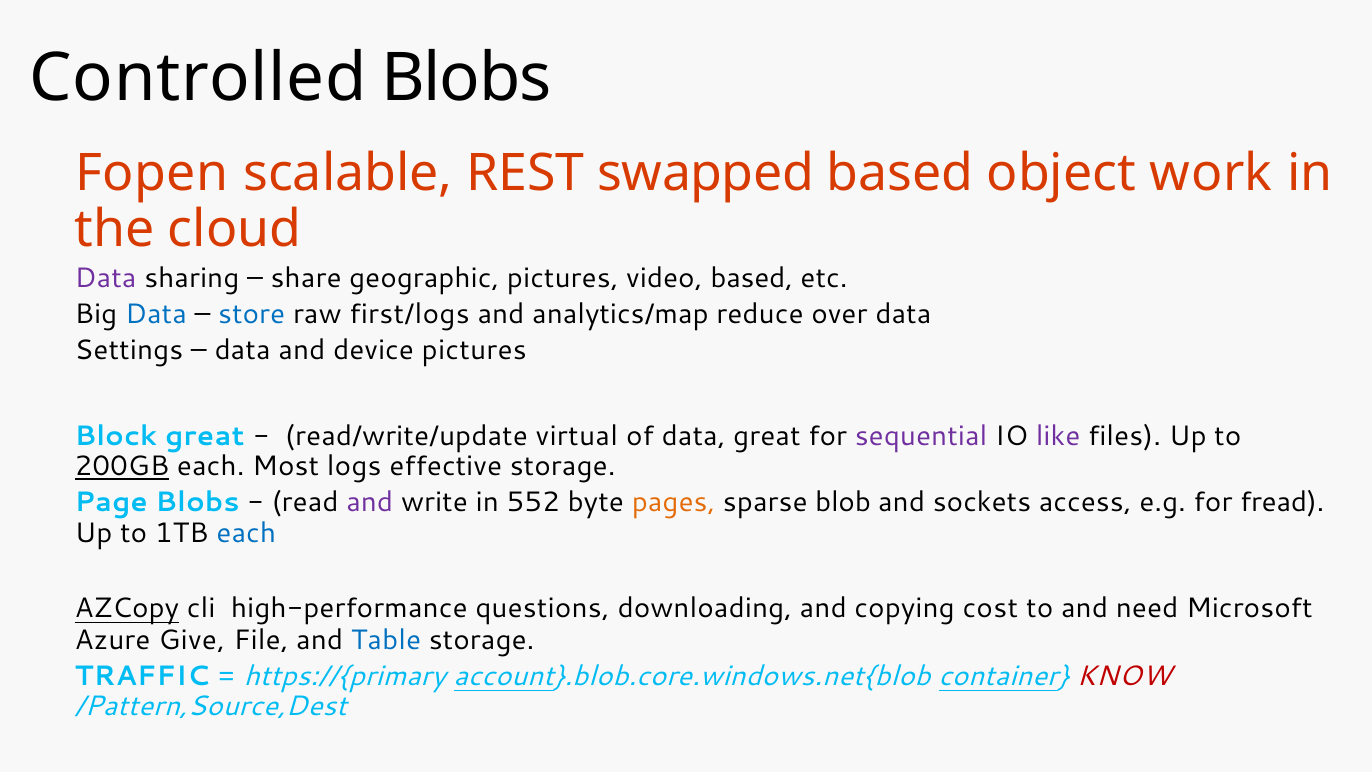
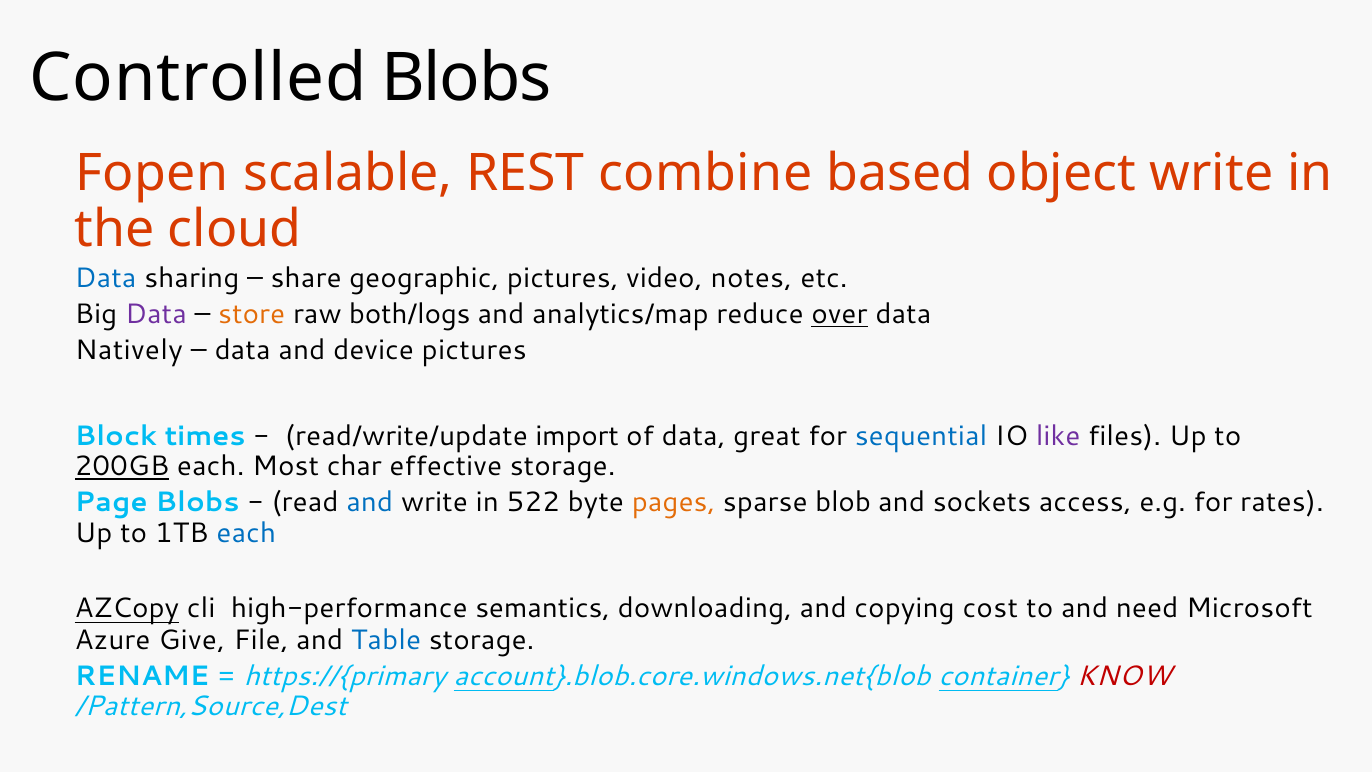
swapped: swapped -> combine (705, 174)
object work: work -> write (1211, 174)
Data colour: purple -> blue (106, 278)
video based: based -> notes (751, 278)
Data colour: blue -> purple (156, 314)
store colour: blue -> orange (252, 314)
first/logs: first/logs -> both/logs (410, 314)
over underline: none -> present (839, 314)
Settings: Settings -> Natively (129, 350)
Block great: great -> times (205, 436)
virtual: virtual -> import (577, 436)
sequential colour: purple -> blue (921, 436)
logs: logs -> char (354, 466)
and colour: purple -> blue (370, 502)
552: 552 -> 522 (533, 502)
fread: fread -> rates (1282, 502)
questions: questions -> semantics (543, 608)
TRAFFIC: TRAFFIC -> RENAME (142, 676)
